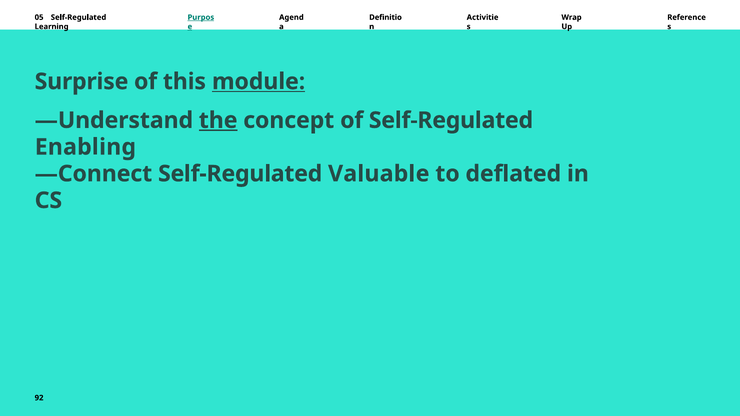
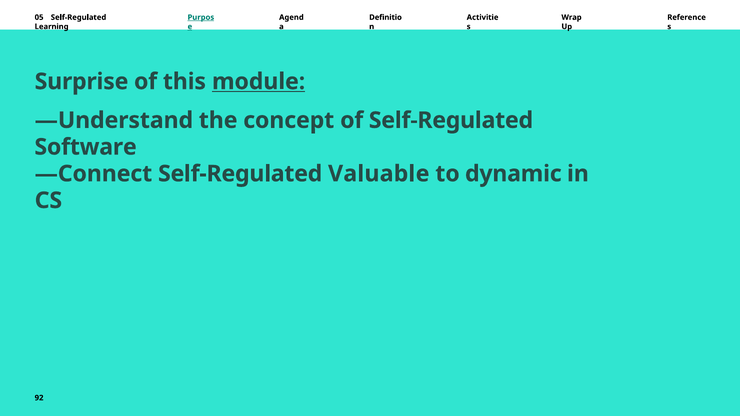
the underline: present -> none (218, 120)
Enabling: Enabling -> Software (86, 147)
deflated: deflated -> dynamic (513, 174)
